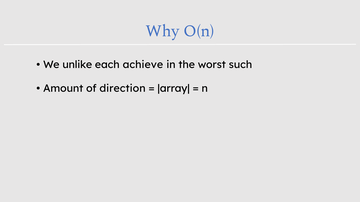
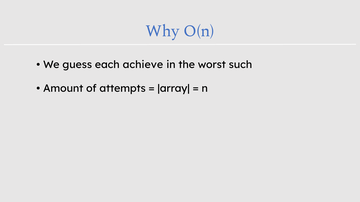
unlike: unlike -> guess (77, 65)
direction: direction -> attempts (123, 89)
